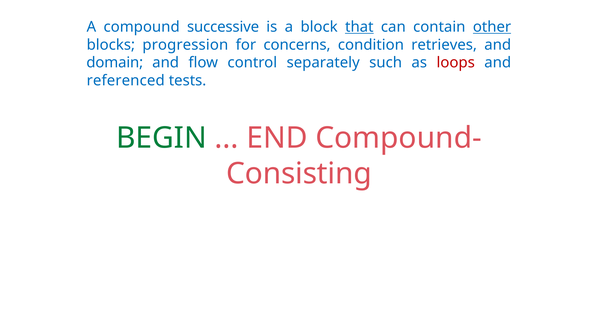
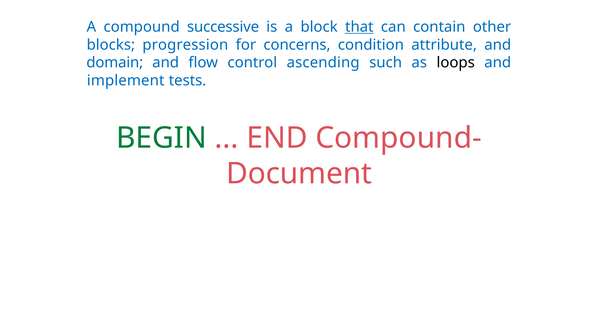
other underline: present -> none (492, 27)
retrieves: retrieves -> attribute (444, 45)
separately: separately -> ascending (323, 63)
loops colour: red -> black (456, 63)
referenced: referenced -> implement (126, 81)
Consisting: Consisting -> Document (299, 174)
